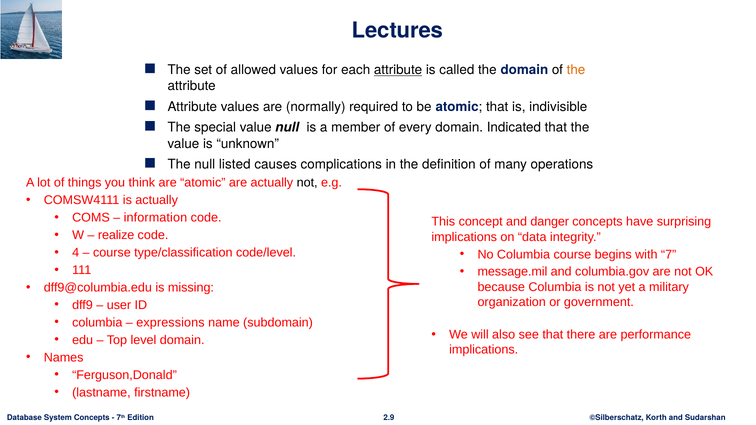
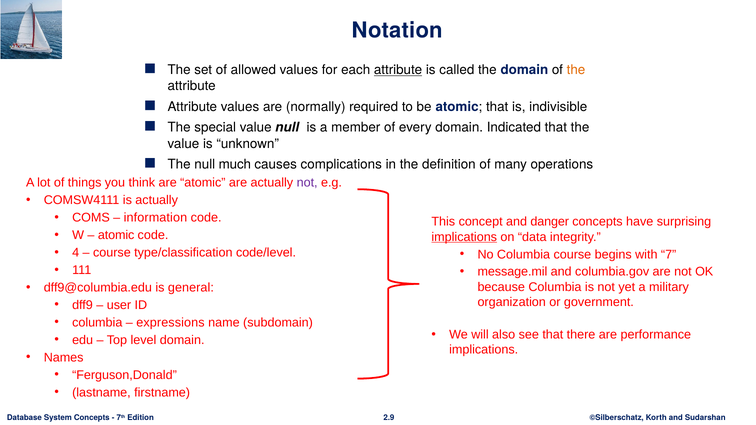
Lectures: Lectures -> Notation (397, 31)
listed: listed -> much (235, 164)
not colour: black -> purple (307, 183)
realize: realize -> atomic (116, 235)
implications underline: none -> present (464, 237)
missing: missing -> general (191, 288)
